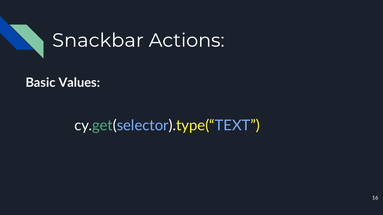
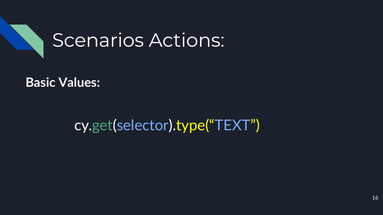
Snackbar: Snackbar -> Scenarios (98, 40)
